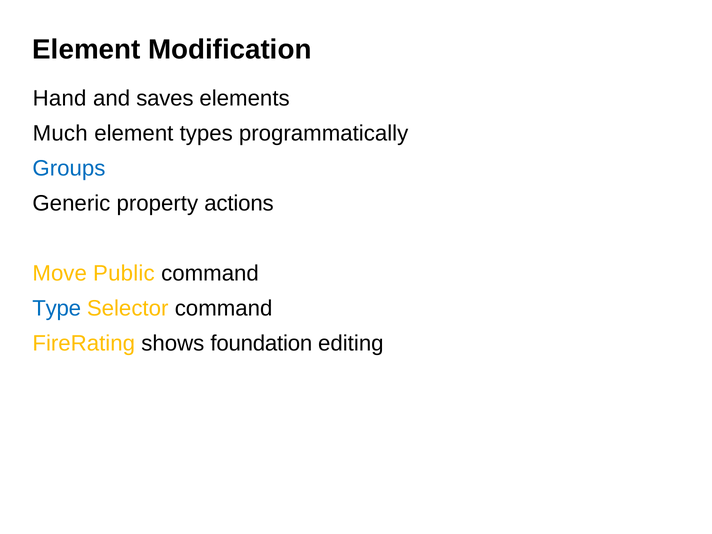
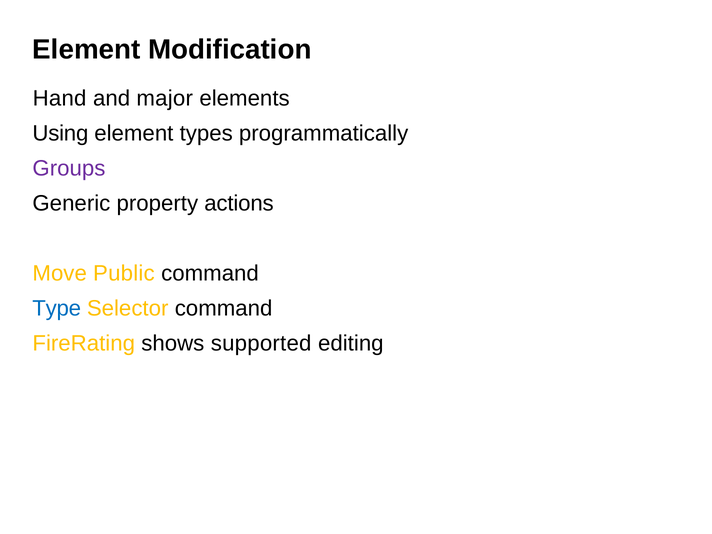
saves: saves -> major (165, 98)
Much: Much -> Using (60, 133)
Groups colour: blue -> purple (69, 168)
foundation: foundation -> supported (261, 344)
